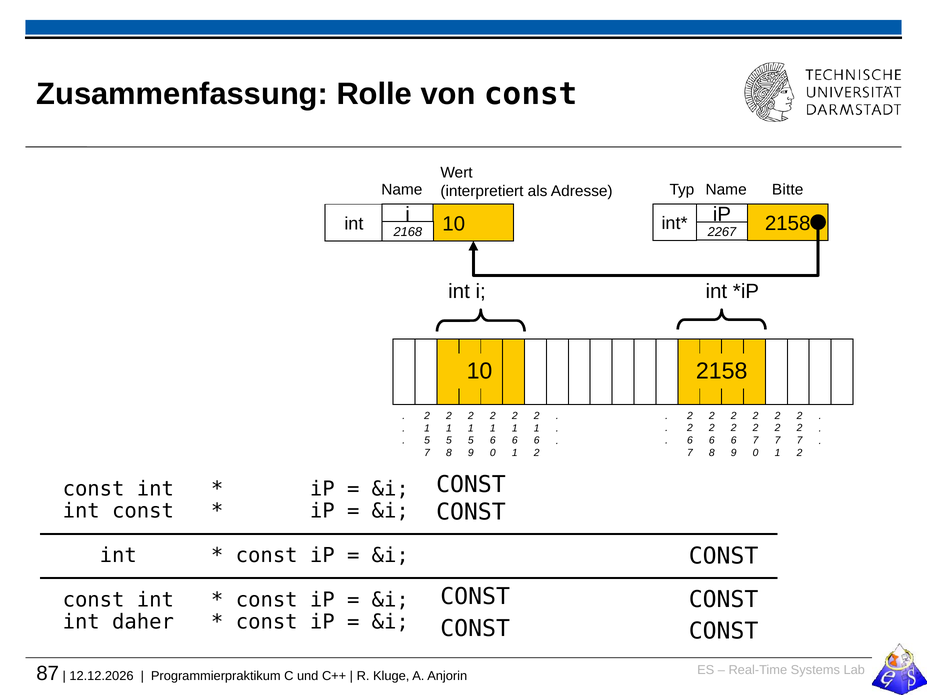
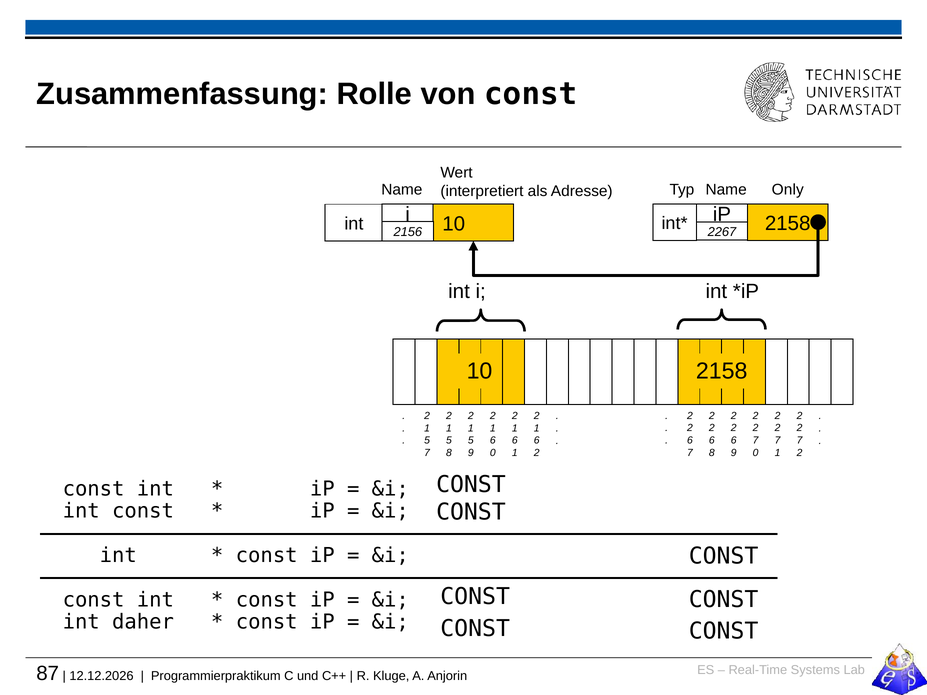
Bitte: Bitte -> Only (788, 190)
2168: 2168 -> 2156 (408, 232)
